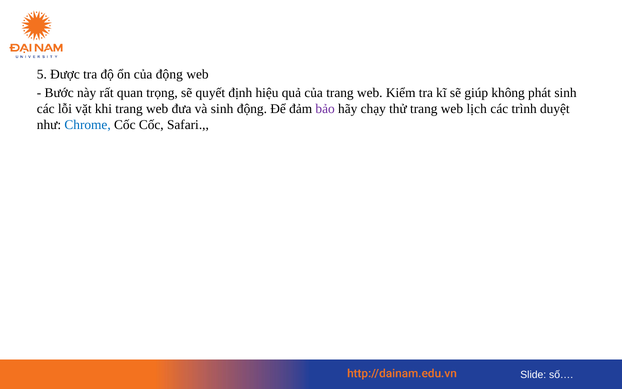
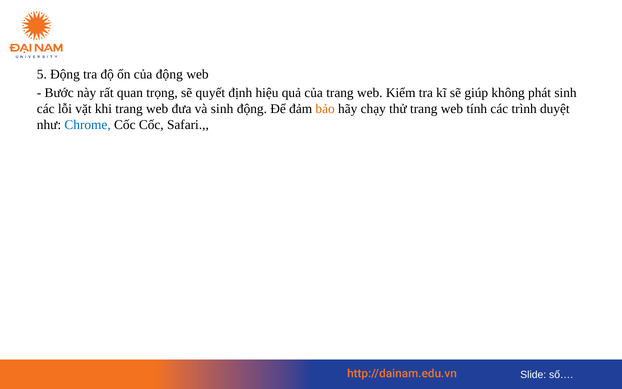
5 Được: Được -> Động (65, 74)
bảo colour: purple -> orange (325, 109)
lịch: lịch -> tính (477, 109)
